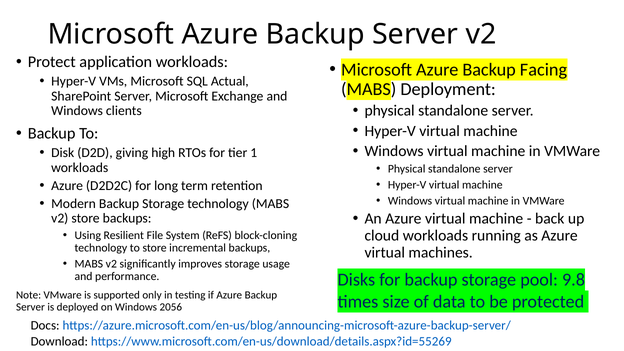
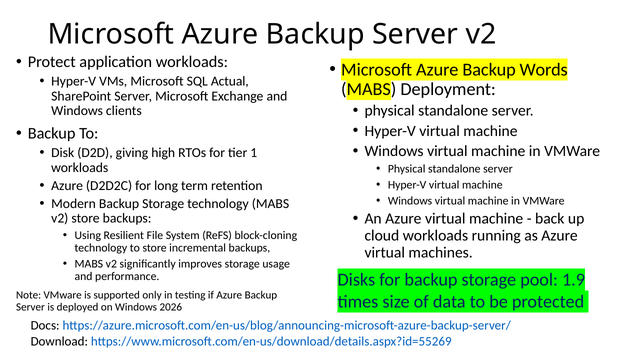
Facing: Facing -> Words (544, 70)
9.8: 9.8 -> 1.9 (574, 280)
2056: 2056 -> 2026 (171, 307)
